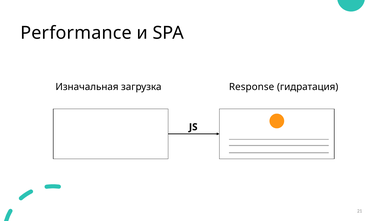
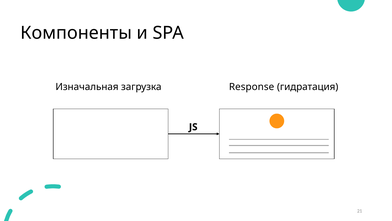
Performance: Performance -> Компоненты (76, 33)
